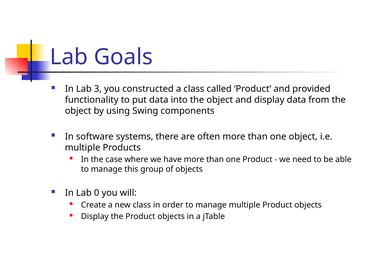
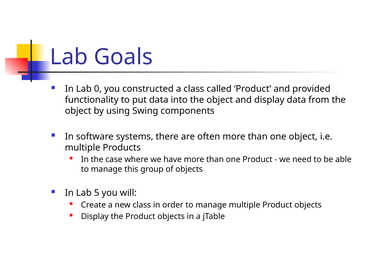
3: 3 -> 0 (98, 89)
0: 0 -> 5 (97, 193)
